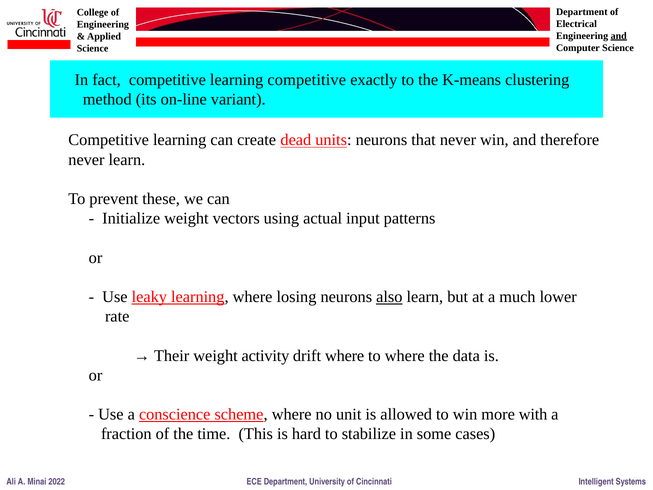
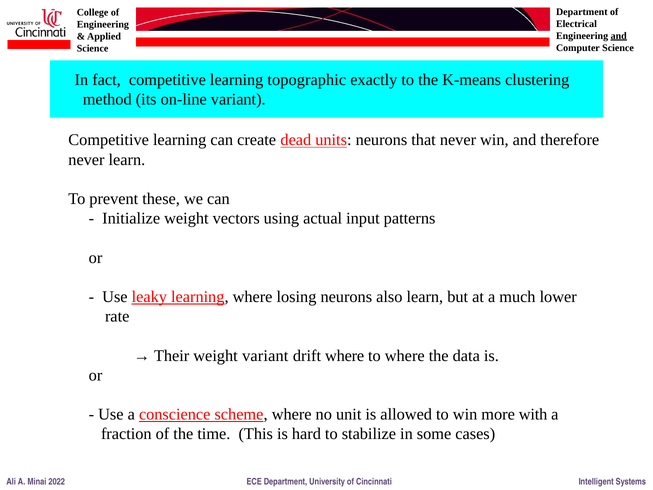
learning competitive: competitive -> topographic (307, 80)
also underline: present -> none (389, 297)
weight activity: activity -> variant (265, 355)
